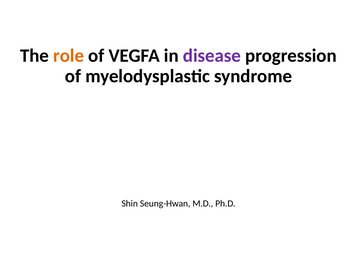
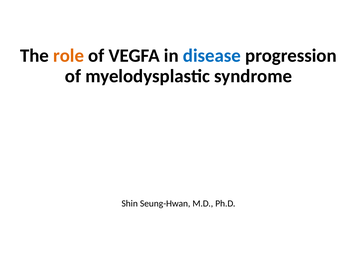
disease colour: purple -> blue (212, 56)
